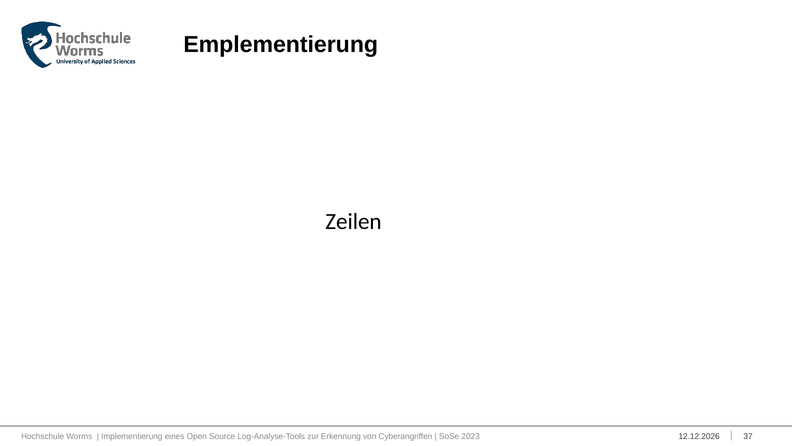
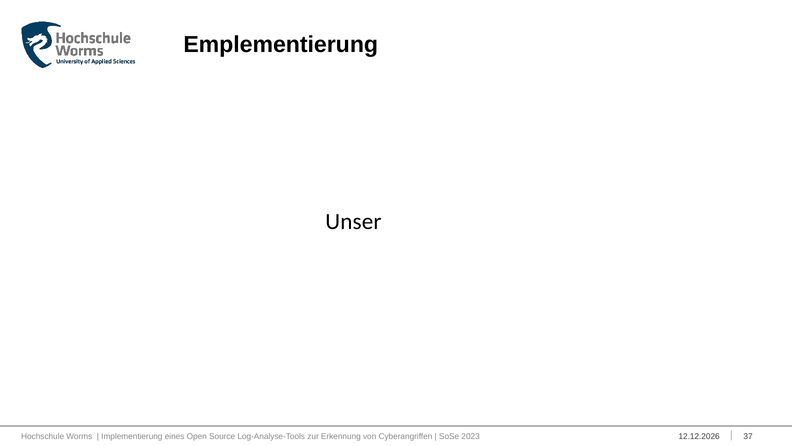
Zeilen: Zeilen -> Unser (353, 221)
